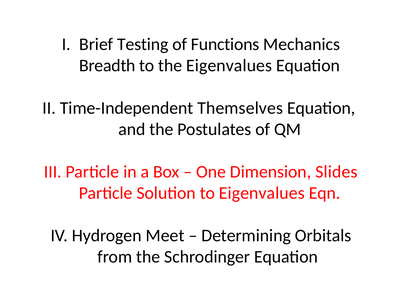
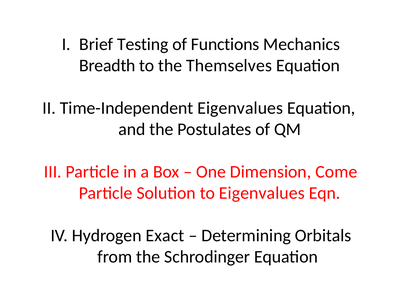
the Eigenvalues: Eigenvalues -> Themselves (229, 65)
Themselves: Themselves -> Eigenvalues (240, 108)
Slides: Slides -> Come (336, 172)
Meet: Meet -> Exact (165, 235)
